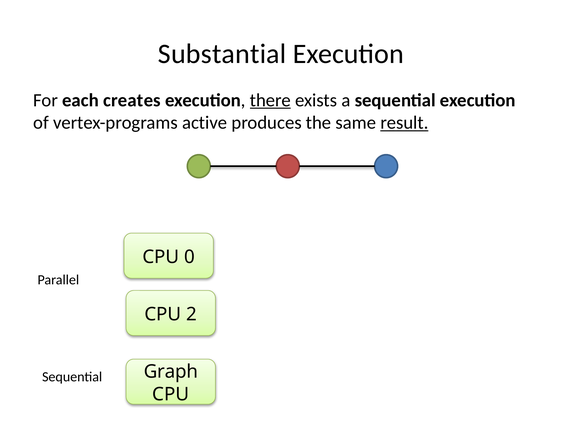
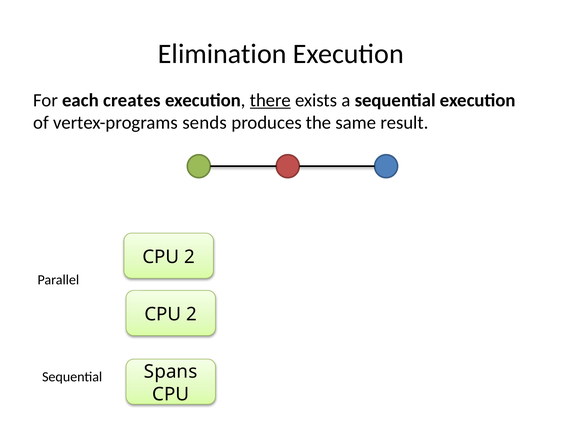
Substantial: Substantial -> Elimination (222, 54)
active: active -> sends (205, 123)
result underline: present -> none (404, 123)
0: 0 -> 2 (189, 257)
Graph: Graph -> Spans (171, 371)
